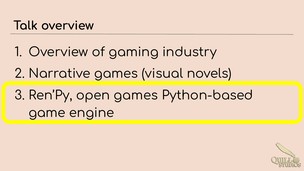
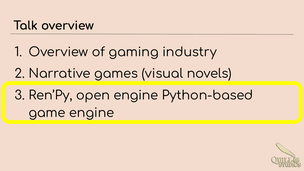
open games: games -> engine (136, 96)
